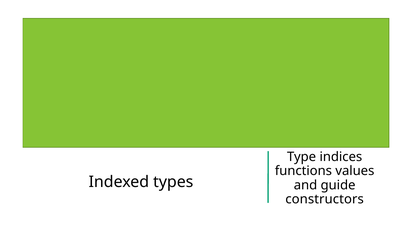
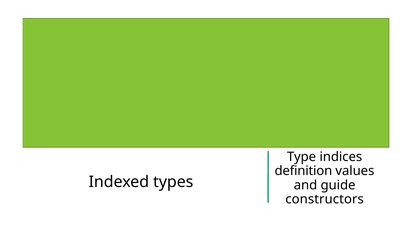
functions: functions -> definition (303, 171)
